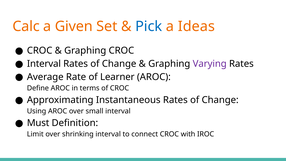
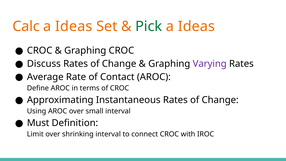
Given: Given -> Ideas (74, 26)
Pick colour: blue -> green (149, 26)
Interval: Interval -> Discuss (44, 64)
Learner: Learner -> Contact (117, 77)
